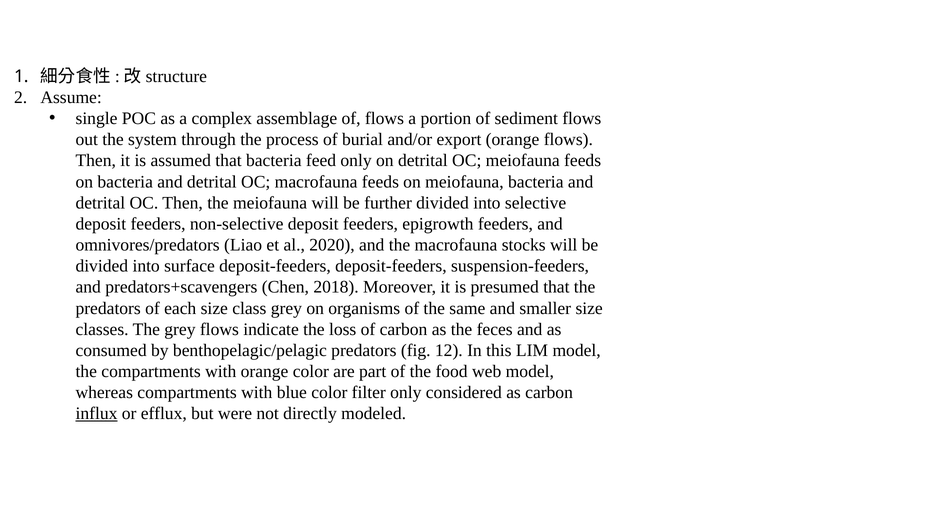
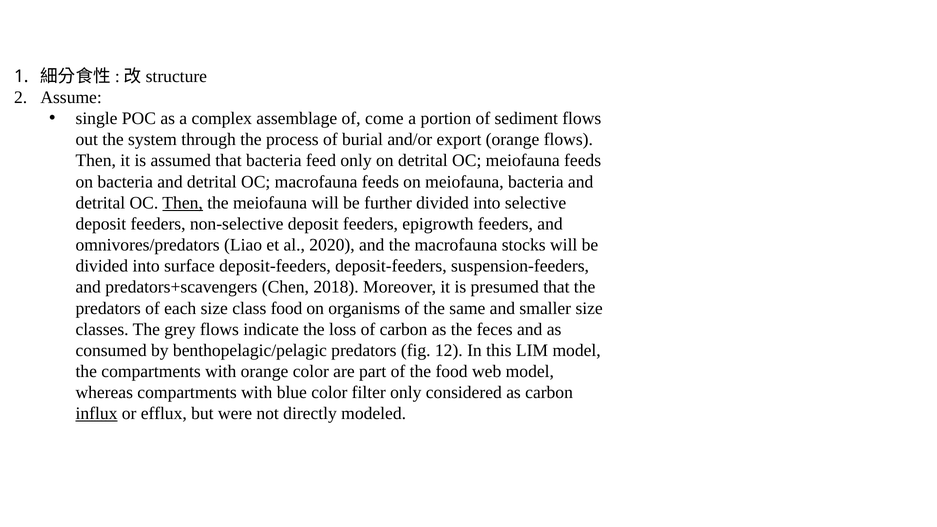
of flows: flows -> come (384, 119)
Then underline: none -> present (183, 203)
class grey: grey -> food (286, 308)
